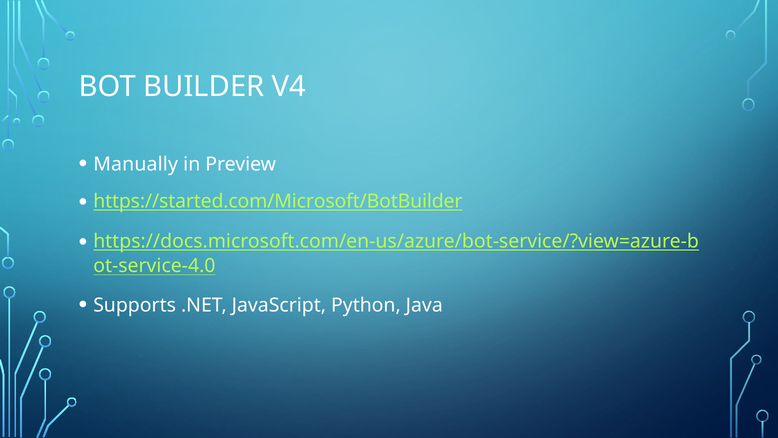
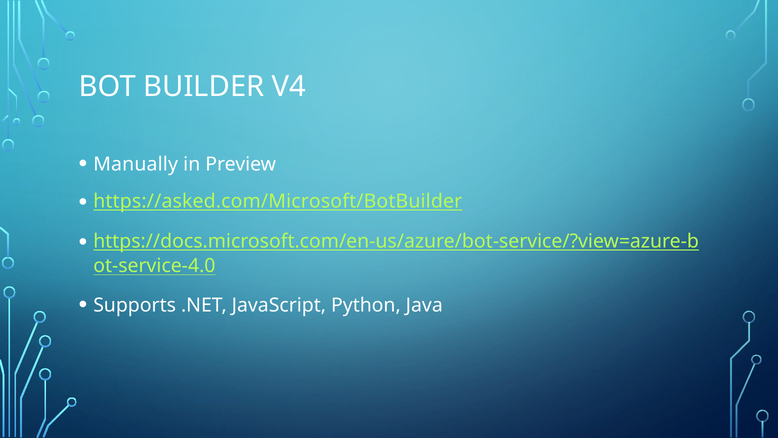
https://started.com/Microsoft/BotBuilder: https://started.com/Microsoft/BotBuilder -> https://asked.com/Microsoft/BotBuilder (278, 201)
